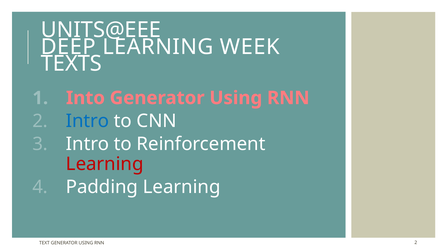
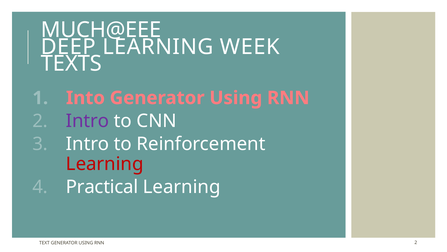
UNITS@EEE: UNITS@EEE -> MUCH@EEE (101, 30)
Intro colour: blue -> purple (88, 121)
Padding: Padding -> Practical (102, 187)
